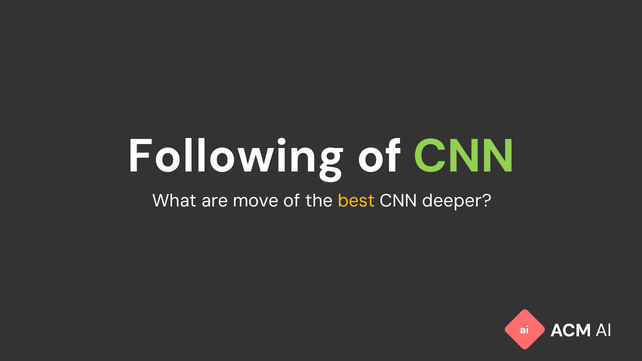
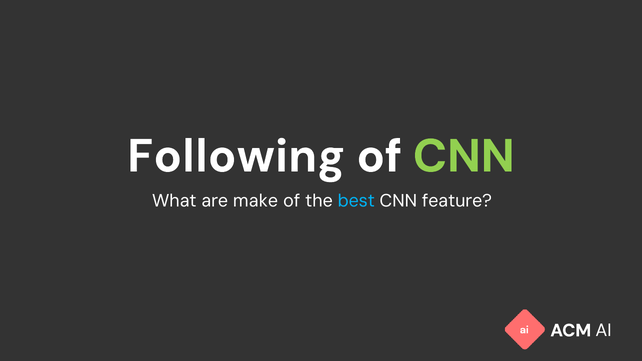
move: move -> make (256, 201)
best colour: yellow -> light blue (356, 201)
deeper: deeper -> feature (457, 201)
